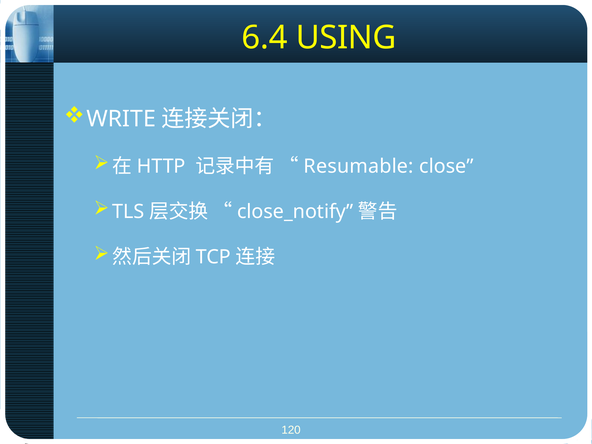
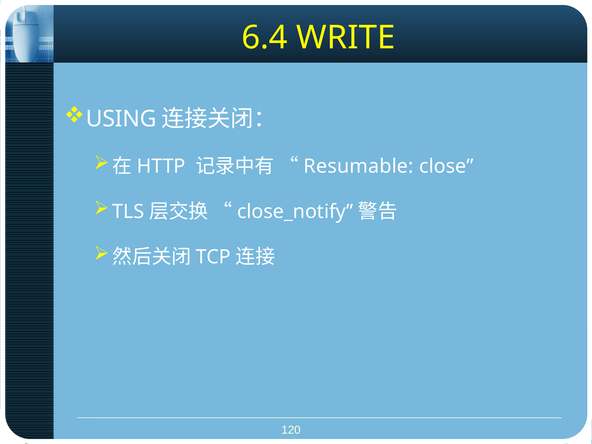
USING: USING -> WRITE (346, 38)
WRITE: WRITE -> USING (121, 119)
